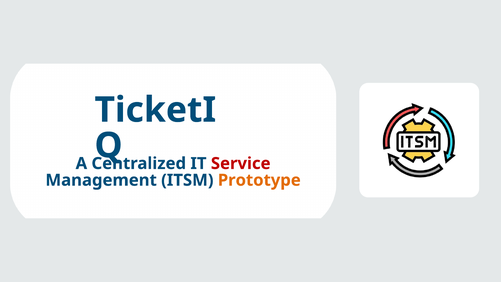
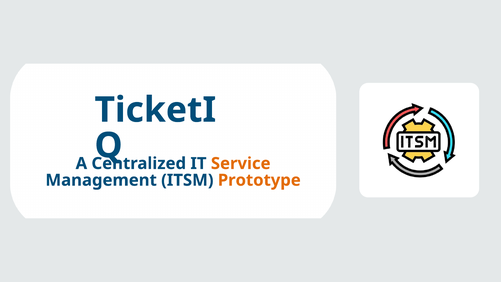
Service colour: red -> orange (241, 163)
